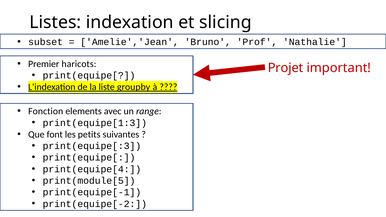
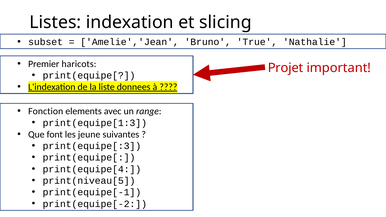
Prof: Prof -> True (257, 42)
groupby: groupby -> donnees (134, 87)
petits: petits -> jeune (89, 134)
print(module[5: print(module[5 -> print(niveau[5 (89, 181)
